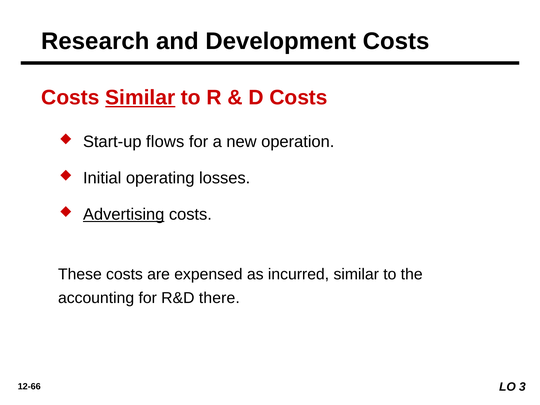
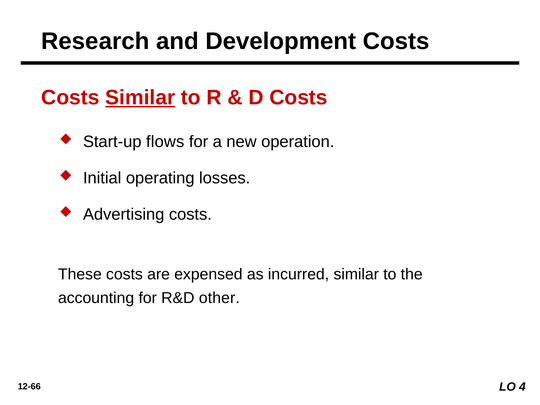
Advertising underline: present -> none (124, 214)
there: there -> other (219, 298)
3: 3 -> 4 (522, 387)
